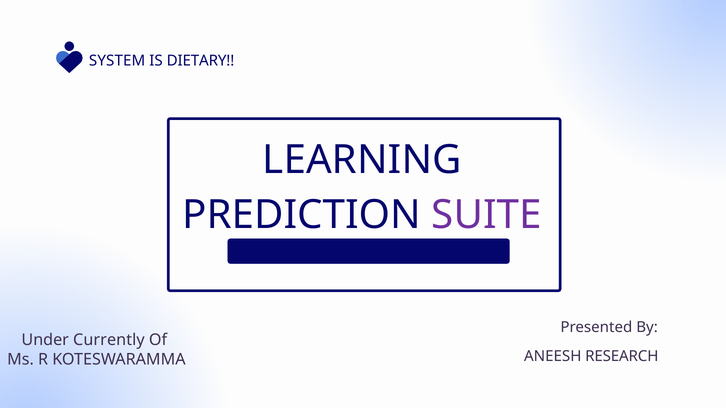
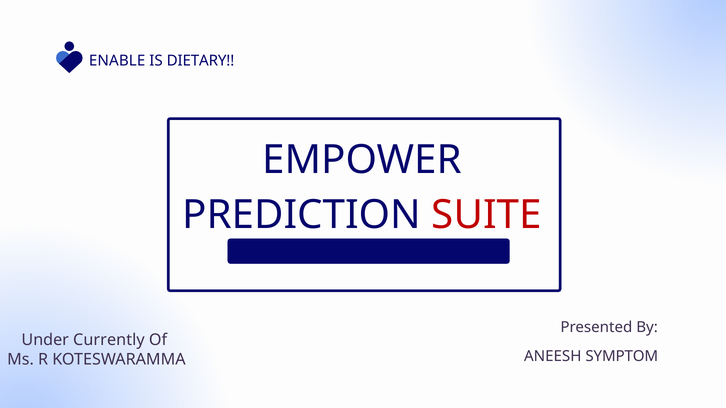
SYSTEM: SYSTEM -> ENABLE (117, 61)
LEARNING: LEARNING -> EMPOWER (362, 160)
SUITE colour: purple -> red (487, 215)
RESEARCH: RESEARCH -> SYMPTOM (622, 357)
